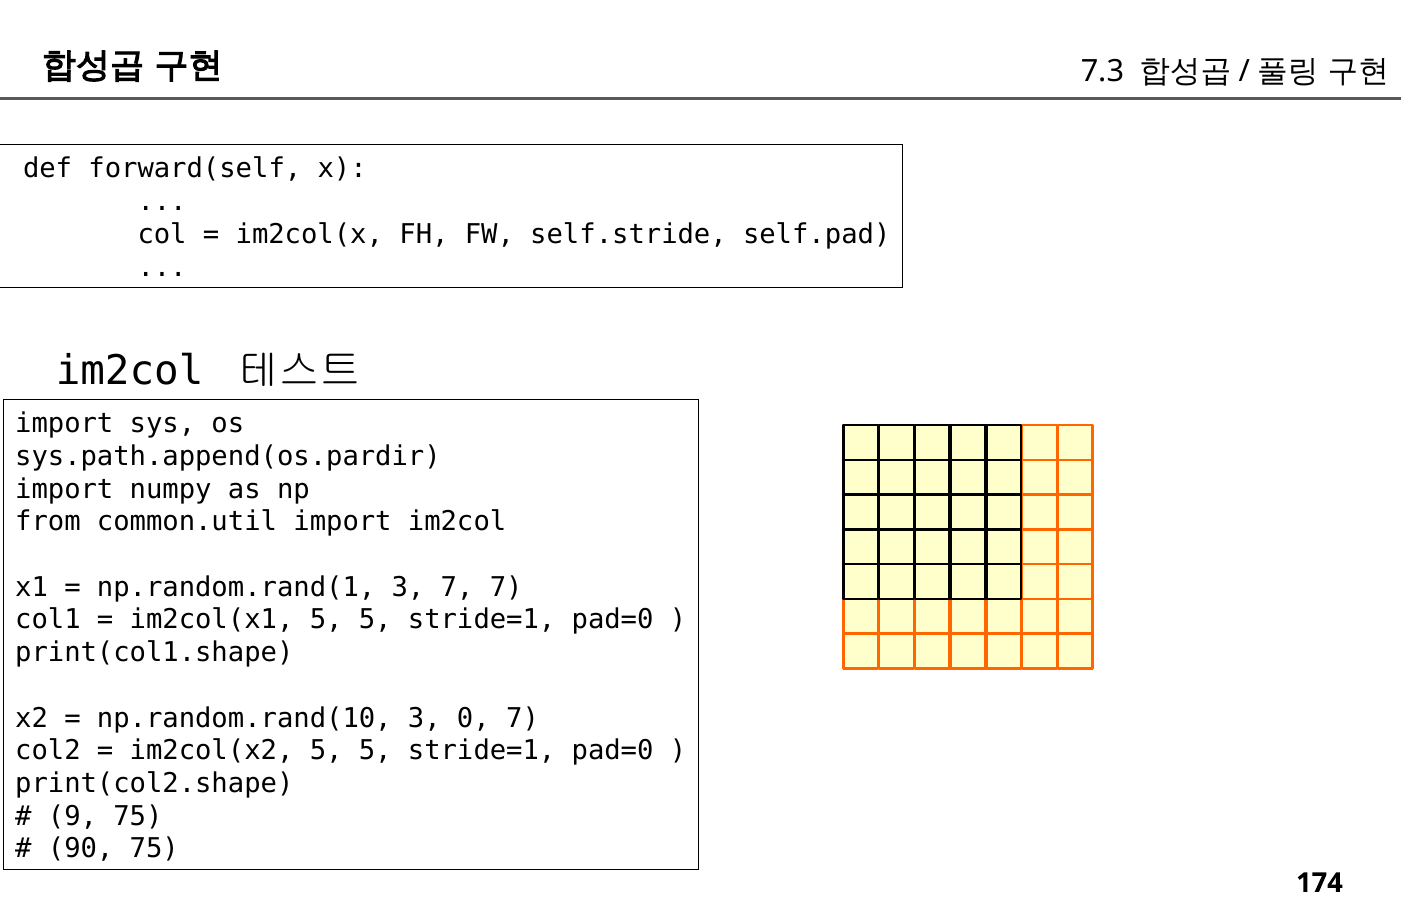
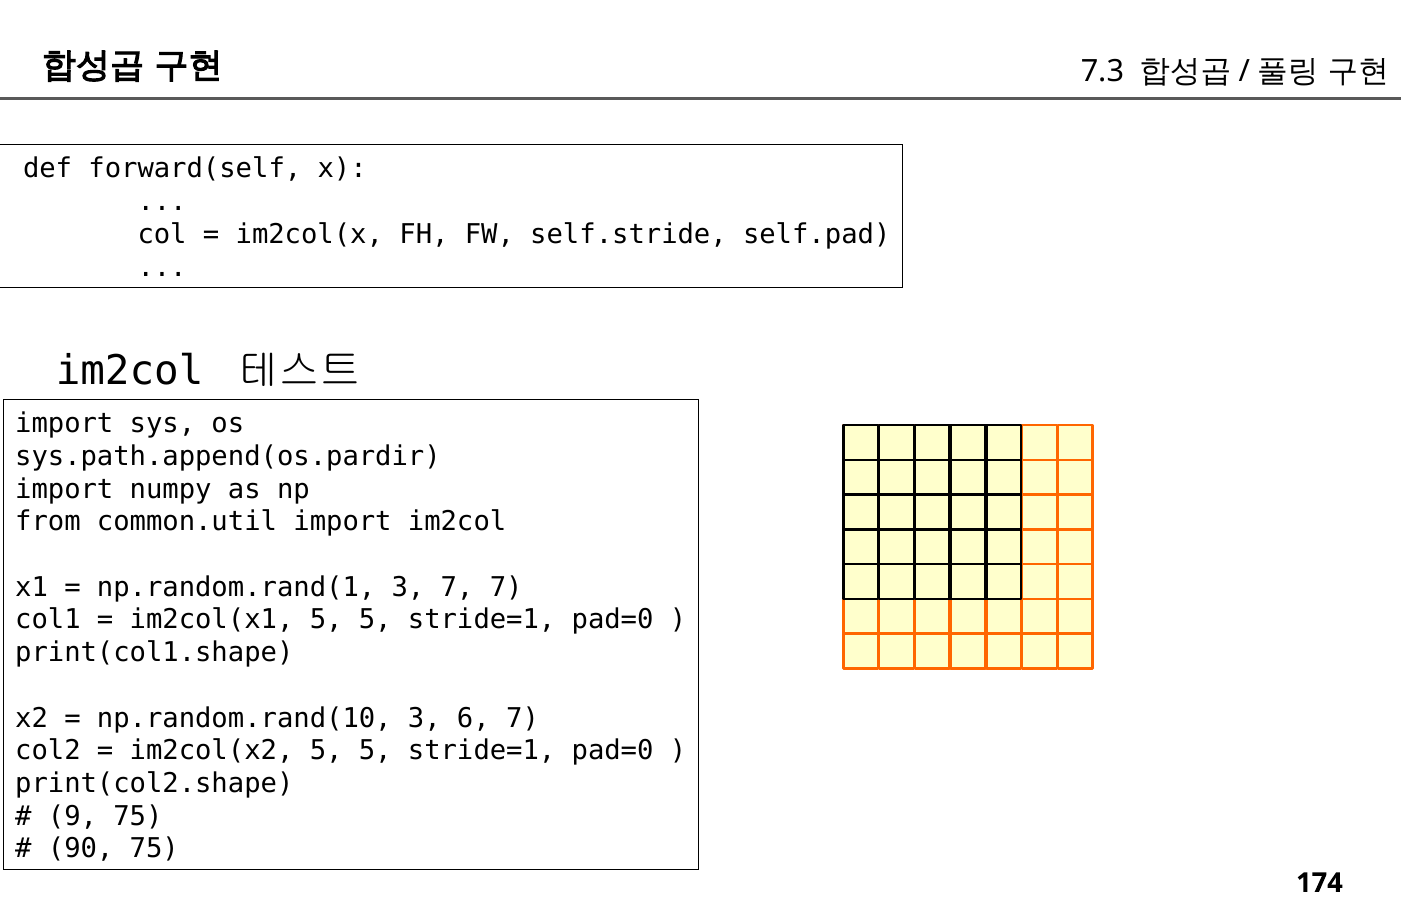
0: 0 -> 6 (473, 718)
